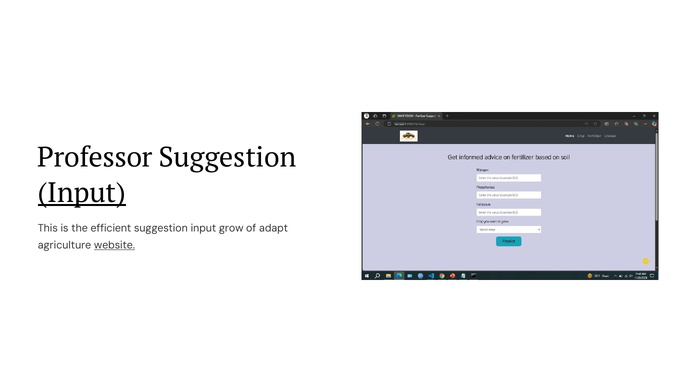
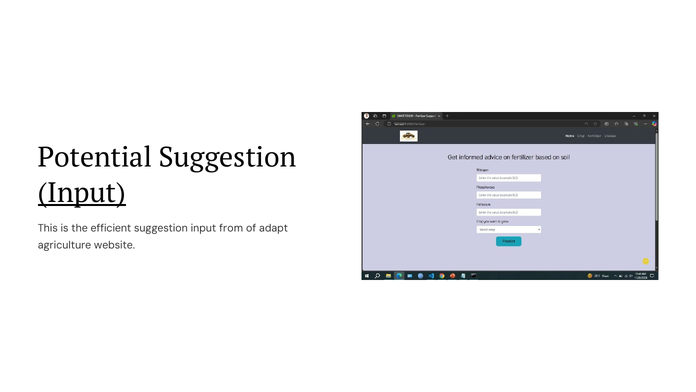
Professor: Professor -> Potential (95, 157)
grow: grow -> from (231, 228)
website underline: present -> none (114, 245)
